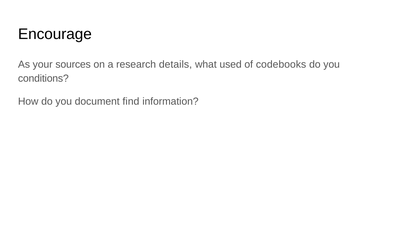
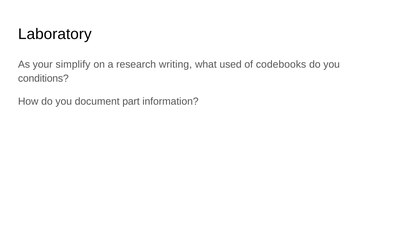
Encourage: Encourage -> Laboratory (55, 34)
sources: sources -> simplify (73, 64)
details: details -> writing (175, 64)
find: find -> part (131, 102)
